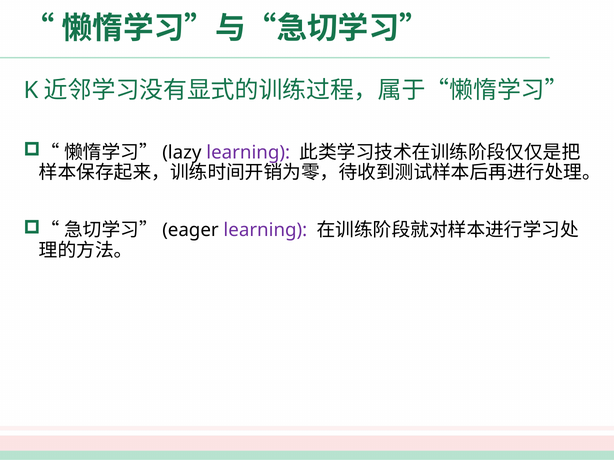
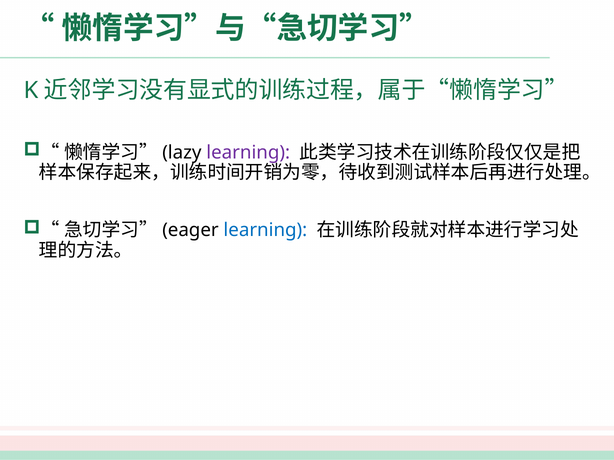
learning colour: purple -> blue (265, 231)
